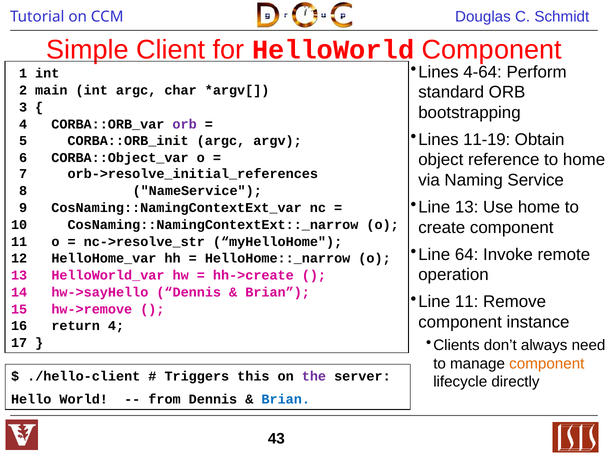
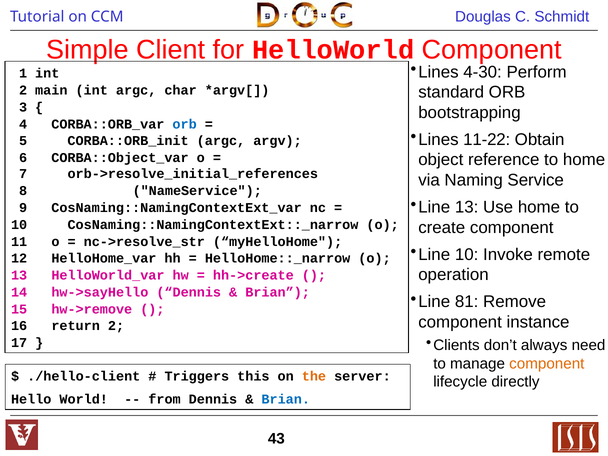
4-64: 4-64 -> 4-30 (483, 72)
orb colour: purple -> blue (185, 124)
11-19: 11-19 -> 11-22 (487, 140)
Line 64: 64 -> 10 (467, 254)
Line 11: 11 -> 81 (467, 302)
return 4: 4 -> 2 (116, 326)
the colour: purple -> orange (314, 376)
